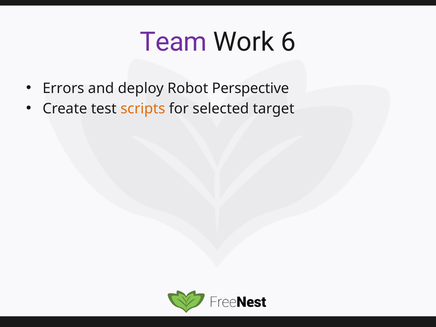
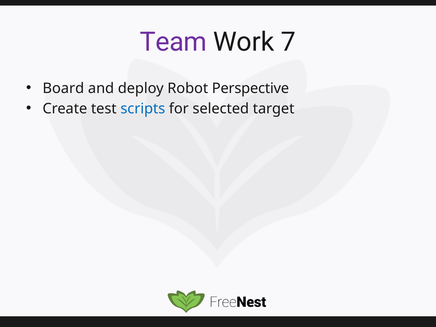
6: 6 -> 7 (288, 42)
Errors: Errors -> Board (63, 88)
scripts colour: orange -> blue (143, 109)
